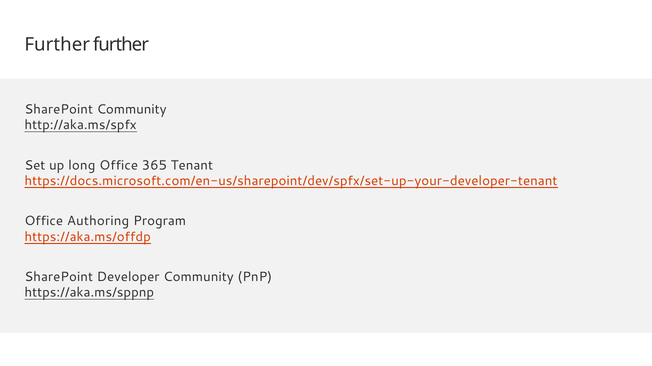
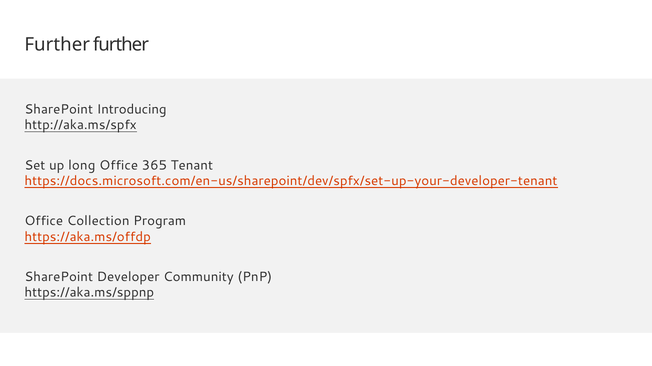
SharePoint Community: Community -> Introducing (132, 110)
Authoring: Authoring -> Collection (98, 221)
